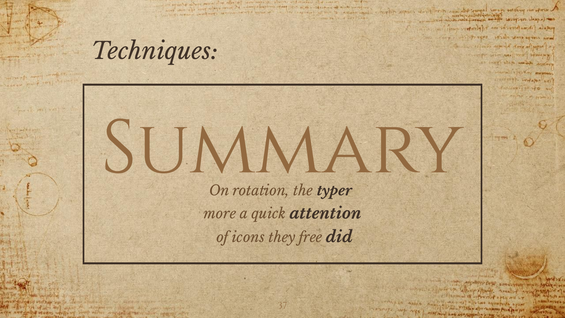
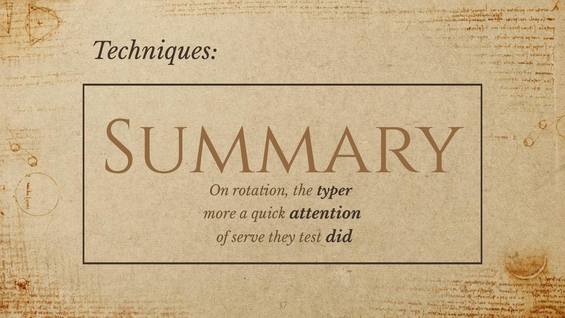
icons: icons -> serve (248, 237)
free: free -> test (310, 237)
